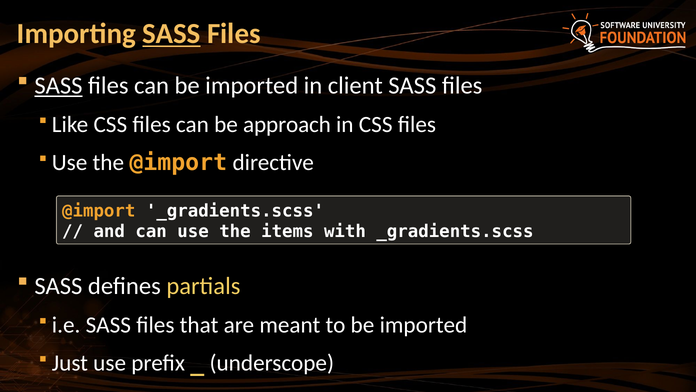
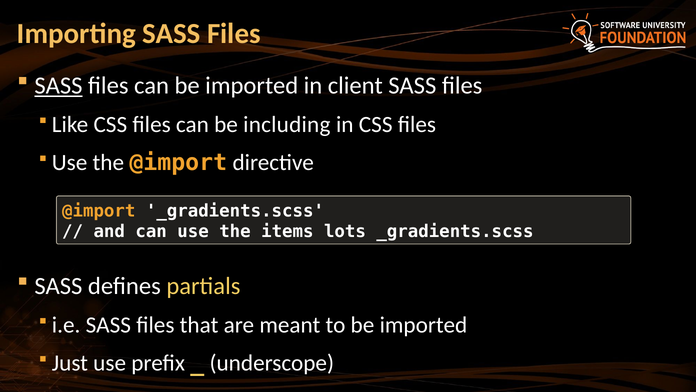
SASS underline: present -> none (172, 34)
approach: approach -> including (287, 124)
with: with -> lots (345, 231)
